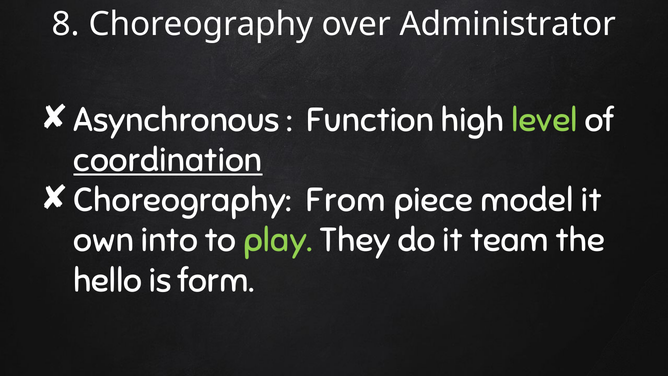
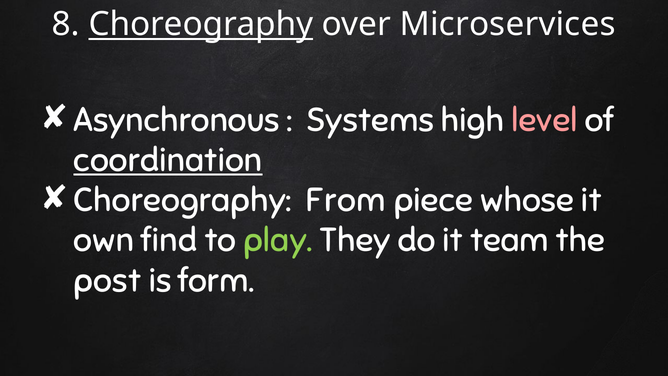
Choreography underline: none -> present (201, 24)
Administrator: Administrator -> Microservices (508, 24)
Function: Function -> Systems (370, 120)
level colour: light green -> pink (544, 120)
model: model -> whose (527, 200)
into: into -> find (169, 240)
hello: hello -> post (107, 280)
